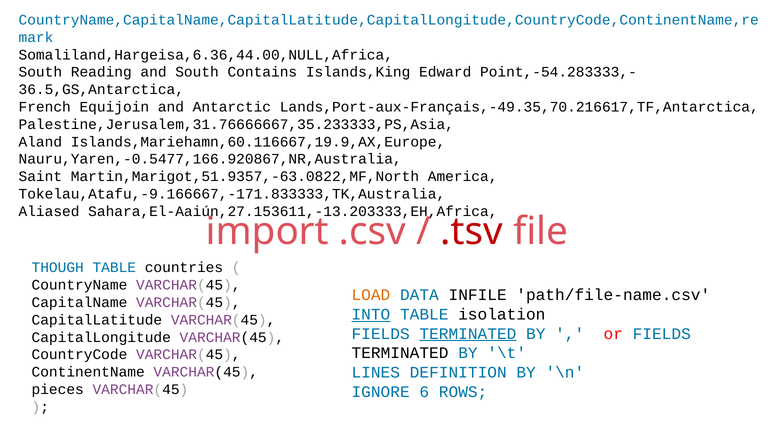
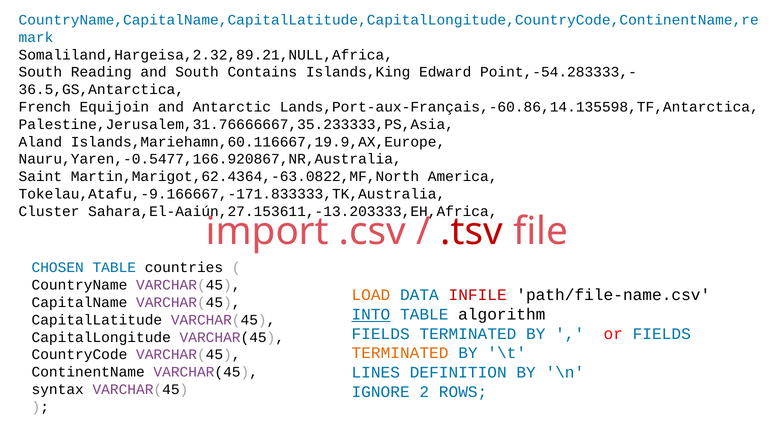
Somaliland,Hargeisa,6.36,44.00,NULL,Africa: Somaliland,Hargeisa,6.36,44.00,NULL,Africa -> Somaliland,Hargeisa,2.32,89.21,NULL,Africa (206, 55)
Lands,Port-aux-Français,-49.35,70.216617,TF,Antarctica: Lands,Port-aux-Français,-49.35,70.216617,TF,Antarctica -> Lands,Port-aux-Français,-60.86,14.135598,TF,Antarctica (519, 107)
Martin,Marigot,51.9357,-63.0822,MF,North: Martin,Marigot,51.9357,-63.0822,MF,North -> Martin,Marigot,62.4364,-63.0822,MF,North (245, 177)
Aliased: Aliased -> Cluster (49, 212)
THOUGH: THOUGH -> CHOSEN (58, 268)
INFILE colour: black -> red (478, 295)
isolation: isolation -> algorithm (502, 315)
TERMINATED underline: present -> none (468, 334)
TERMINATED colour: black -> orange (400, 353)
pieces: pieces -> syntax (58, 390)
6: 6 -> 2 (424, 392)
